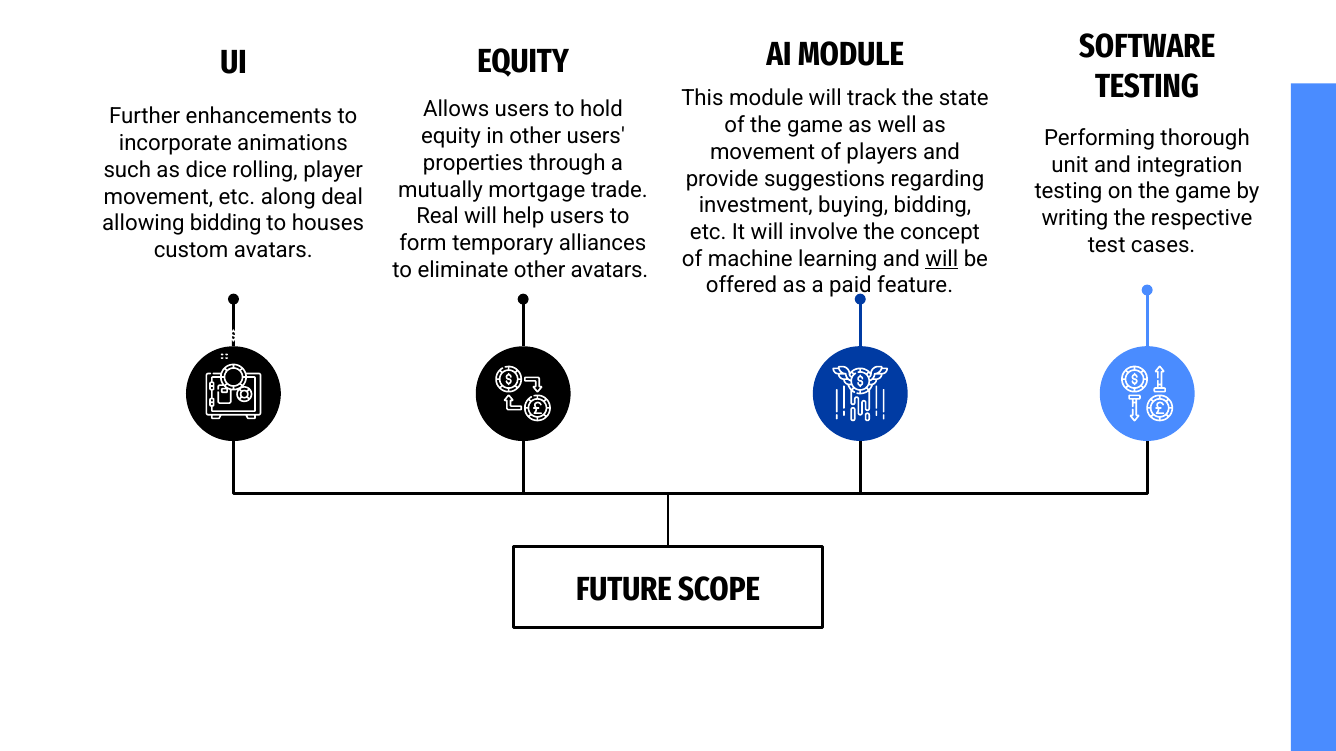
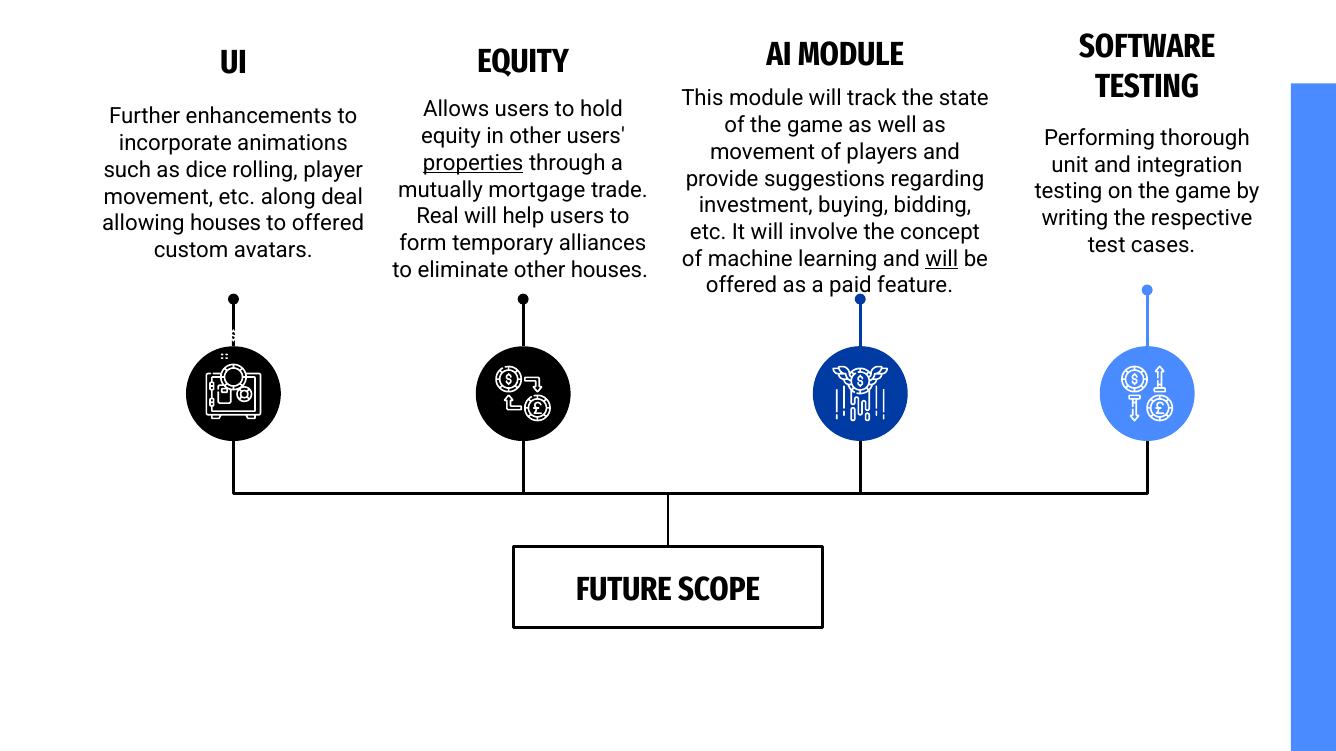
properties underline: none -> present (473, 163)
allowing bidding: bidding -> houses (226, 224)
to houses: houses -> offered (328, 224)
other avatars: avatars -> houses (609, 270)
